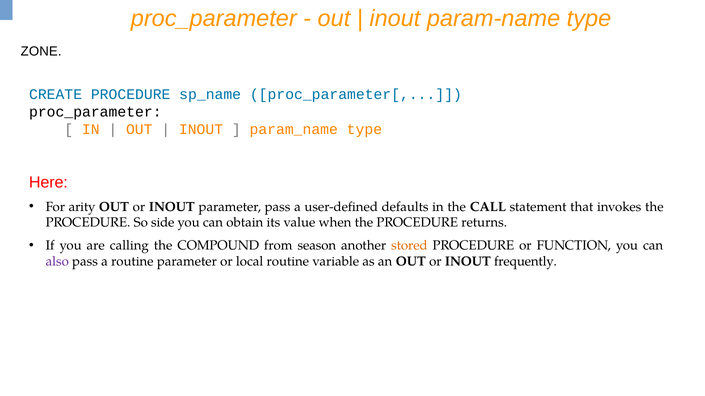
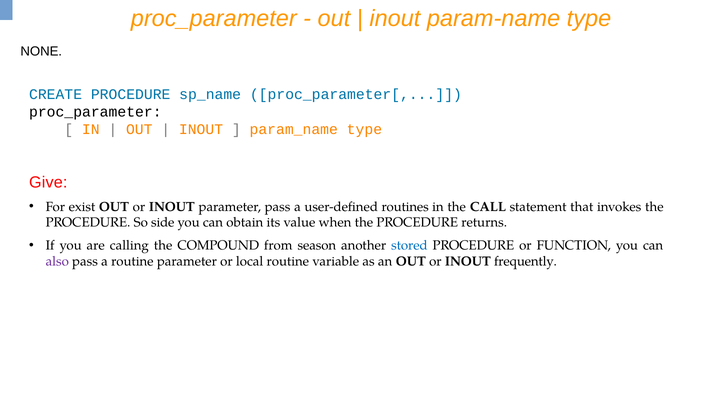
ZONE: ZONE -> NONE (41, 51)
Here: Here -> Give (48, 183)
arity: arity -> exist (82, 207)
defaults: defaults -> routines (405, 207)
stored colour: orange -> blue (409, 246)
